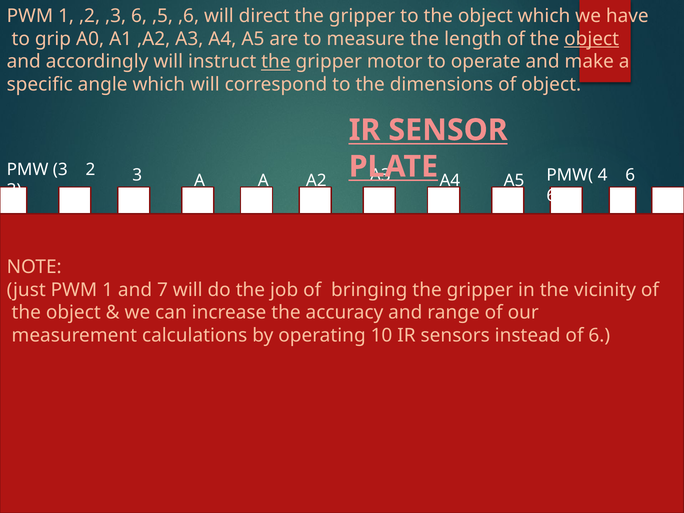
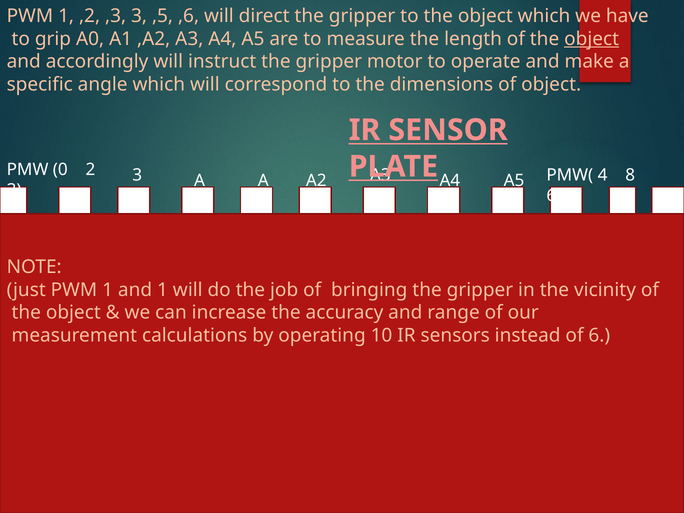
,3 6: 6 -> 3 (139, 16)
the underline: present -> none (276, 62)
PMW 3: 3 -> 0 (60, 170)
4 6: 6 -> 8 (630, 175)
and 7: 7 -> 1 (162, 290)
